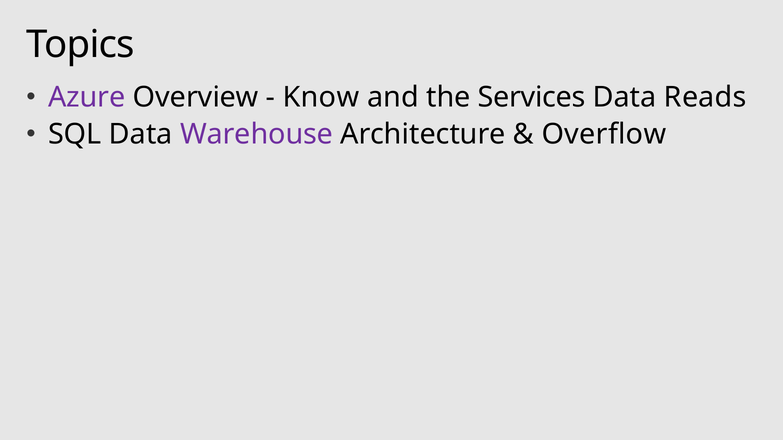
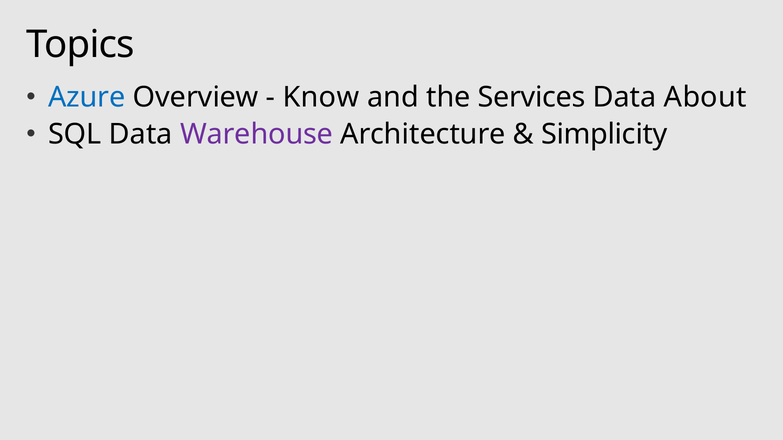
Azure colour: purple -> blue (87, 97)
Reads: Reads -> About (705, 97)
Overflow: Overflow -> Simplicity (604, 134)
